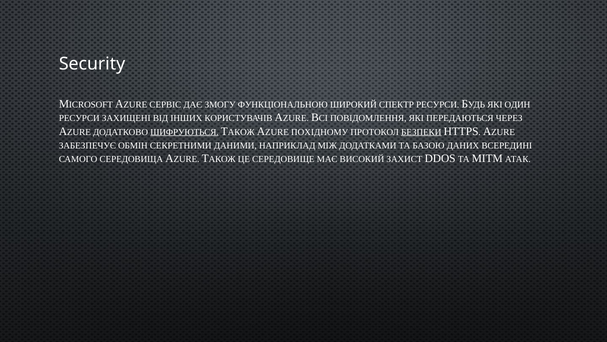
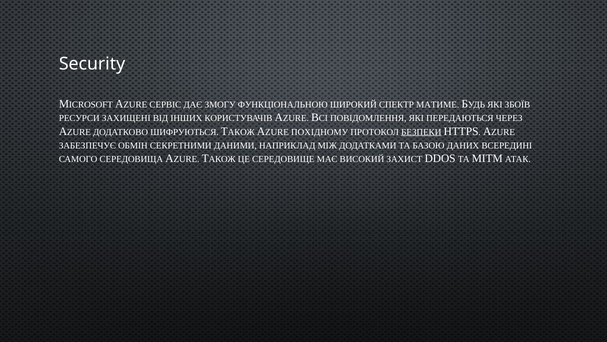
СПЕКТР РЕСУРСИ: РЕСУРСИ -> МАТИМЕ (438, 104)
ОДИН: ОДИН -> ЗБОЇВ (517, 104)
ШИФРУЮТЬСЯ underline: present -> none (184, 132)
